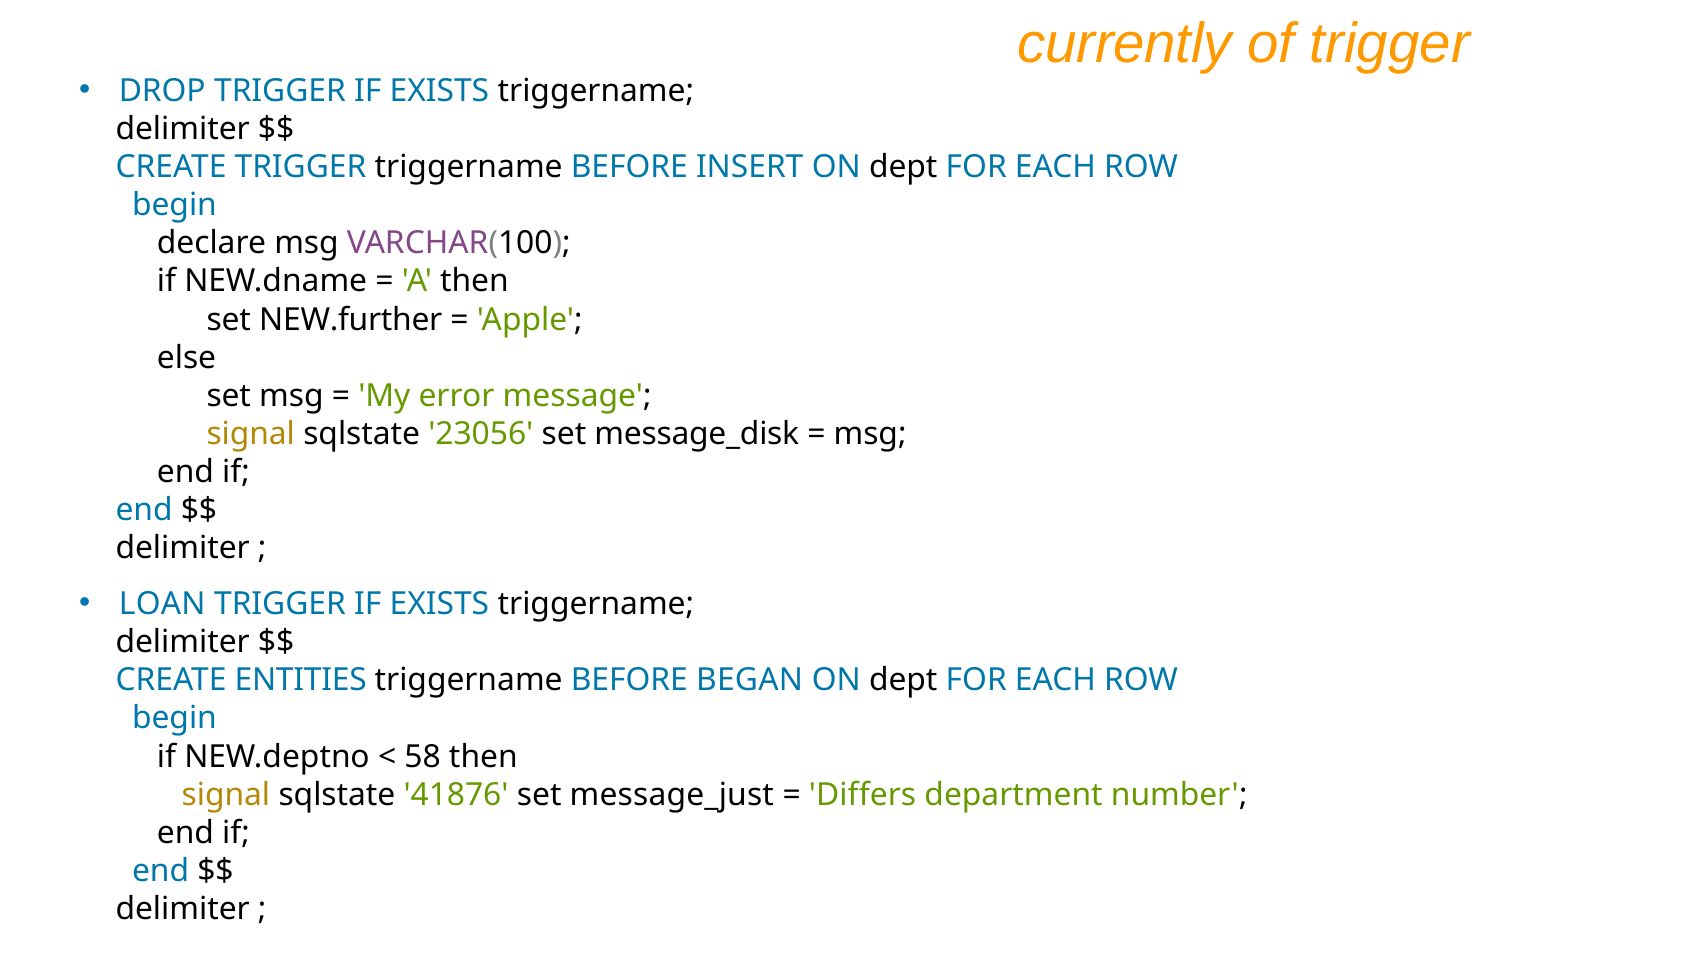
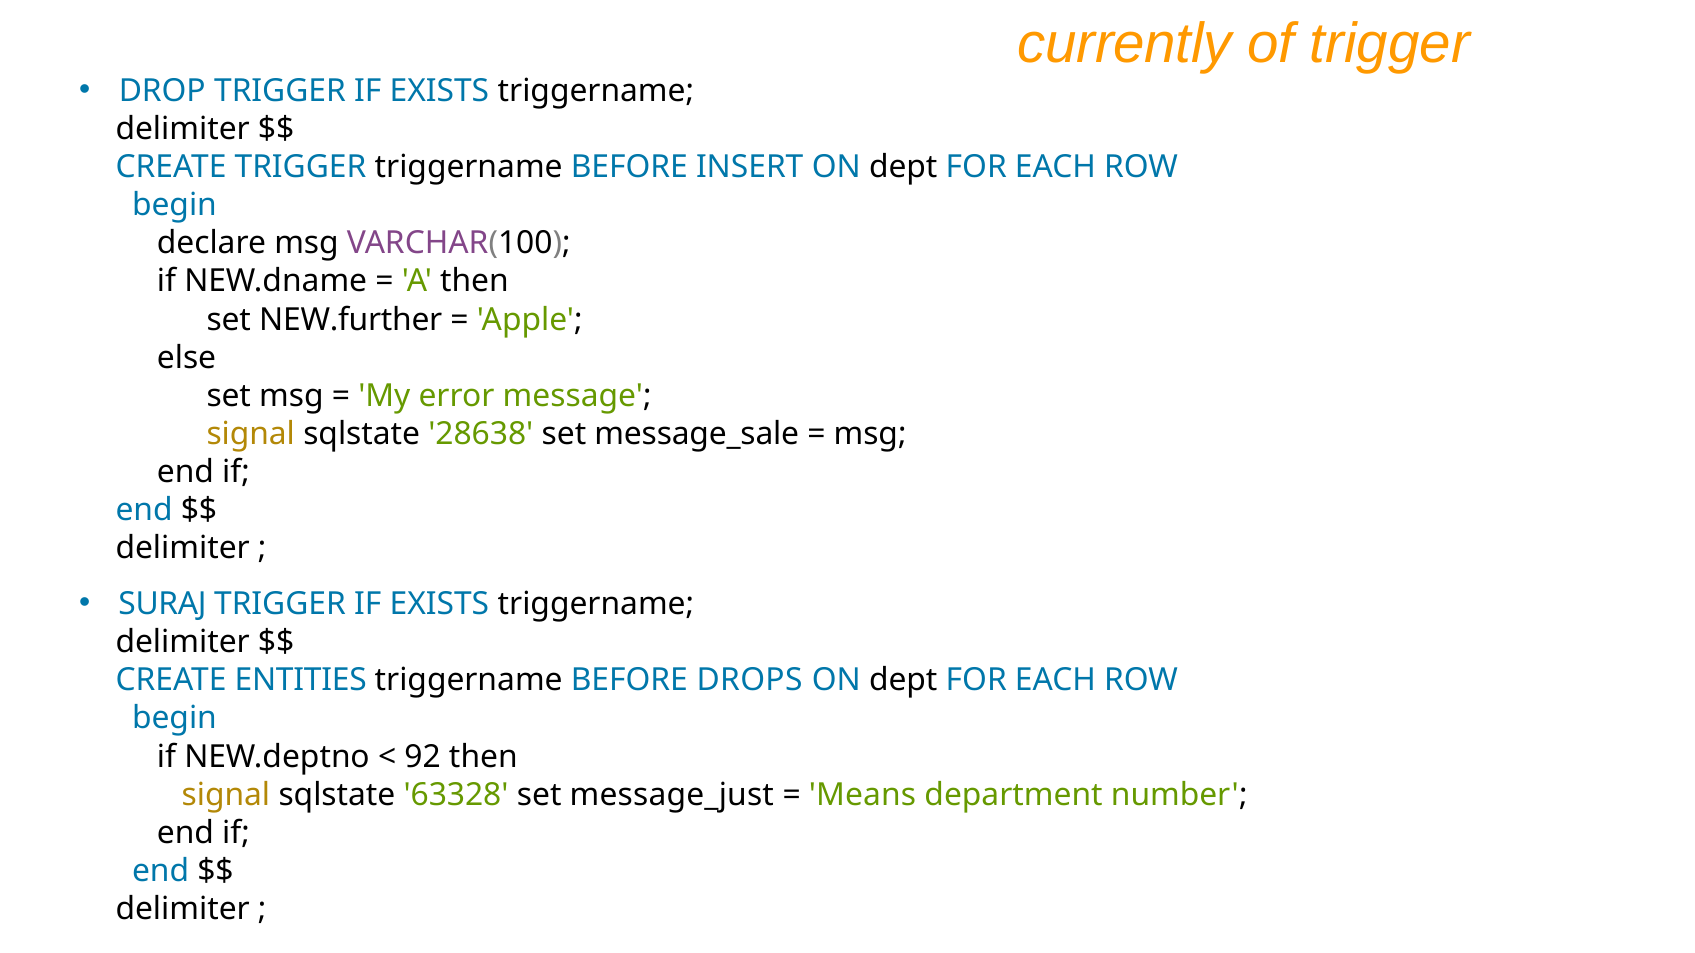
23056: 23056 -> 28638 (481, 434)
message_disk: message_disk -> message_sale (697, 434)
LOAN: LOAN -> SURAJ (162, 604)
BEGAN: BEGAN -> DROPS (750, 681)
58: 58 -> 92 (423, 757)
41876: 41876 -> 63328 (456, 795)
Differs: Differs -> Means (863, 795)
